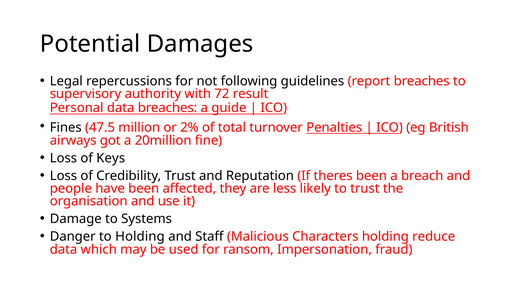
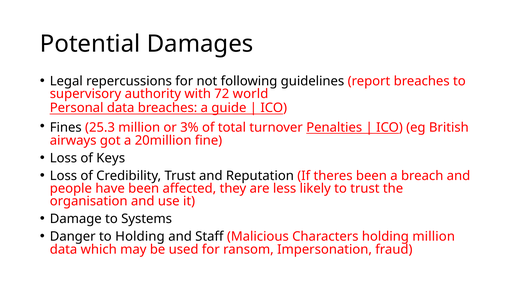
result: result -> world (251, 94)
47.5: 47.5 -> 25.3 (100, 127)
2%: 2% -> 3% (189, 127)
holding reduce: reduce -> million (434, 236)
